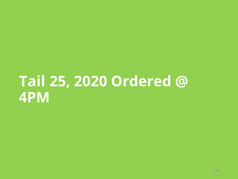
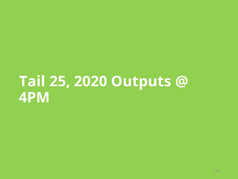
Ordered: Ordered -> Outputs (141, 81)
